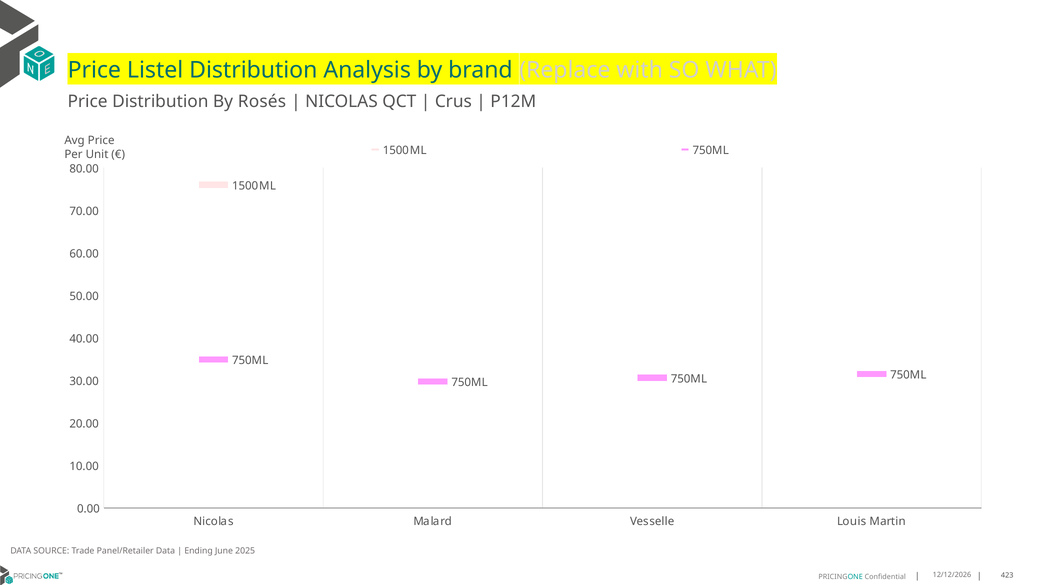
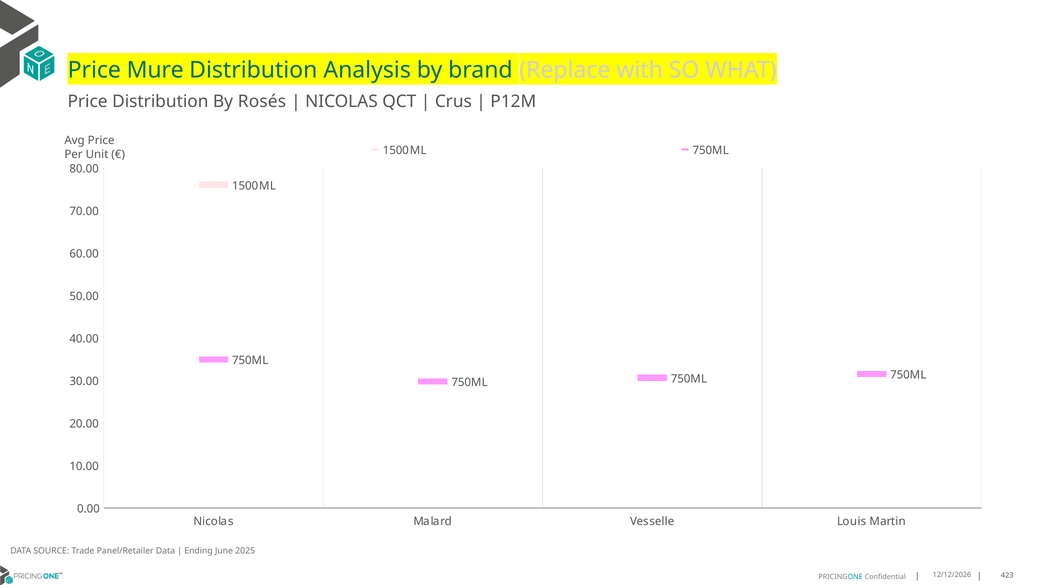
Listel: Listel -> Mure (155, 70)
